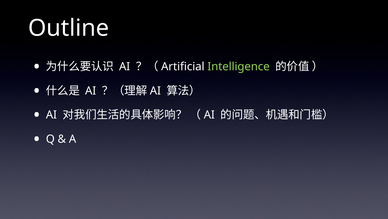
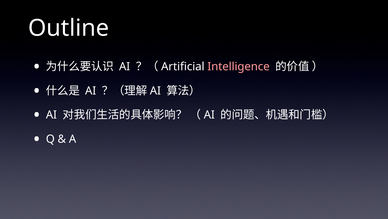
Intelligence colour: light green -> pink (239, 66)
